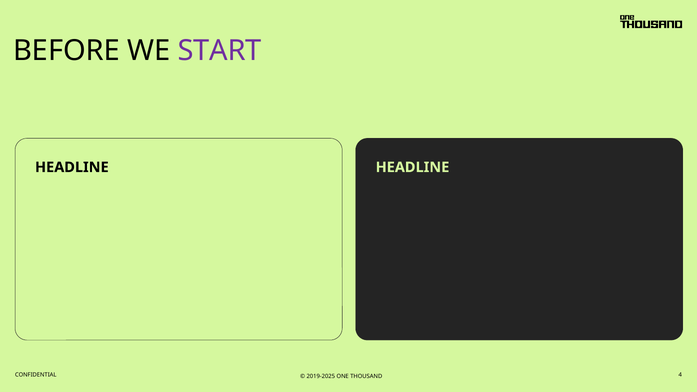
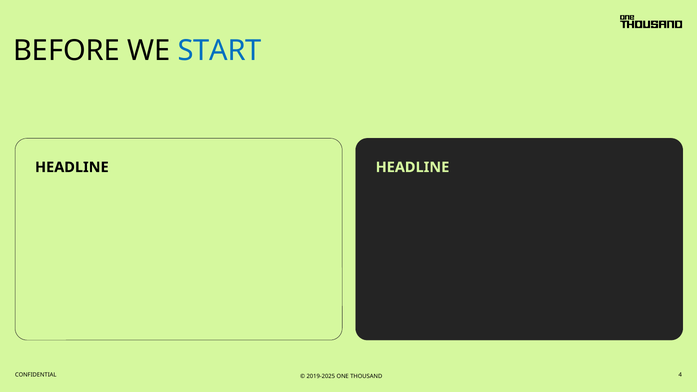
START colour: purple -> blue (220, 51)
